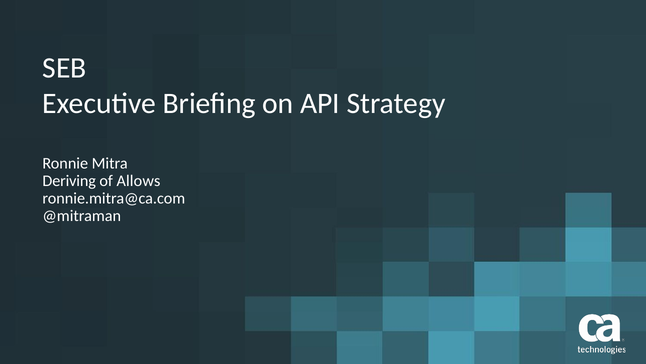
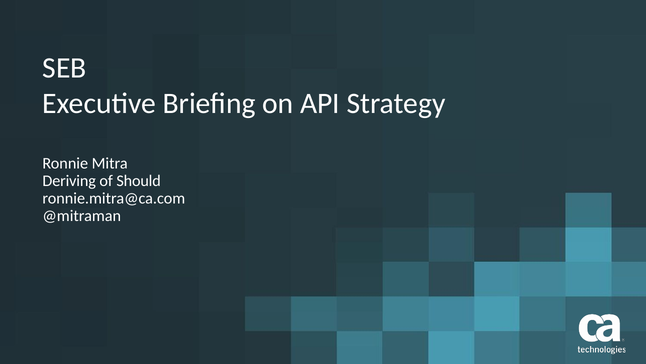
Allows: Allows -> Should (139, 181)
